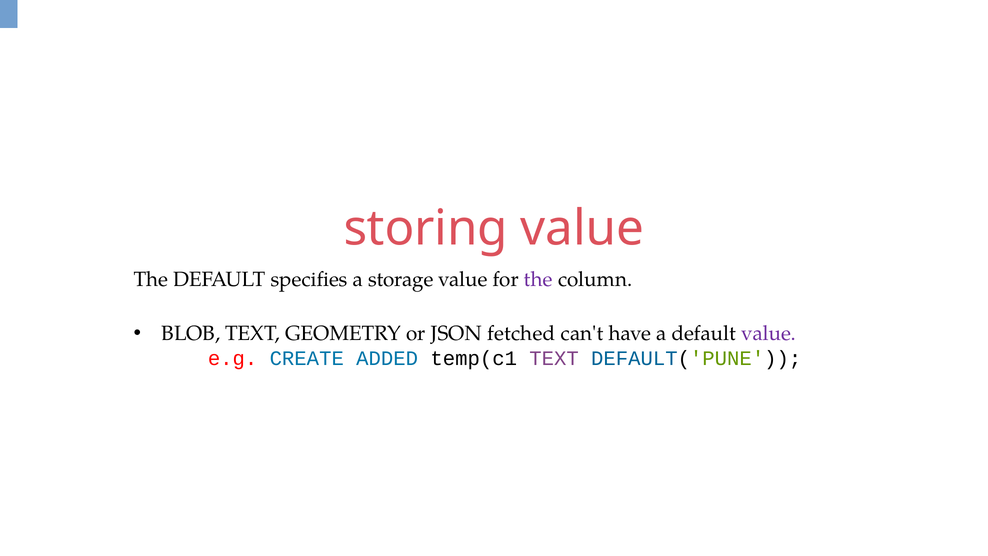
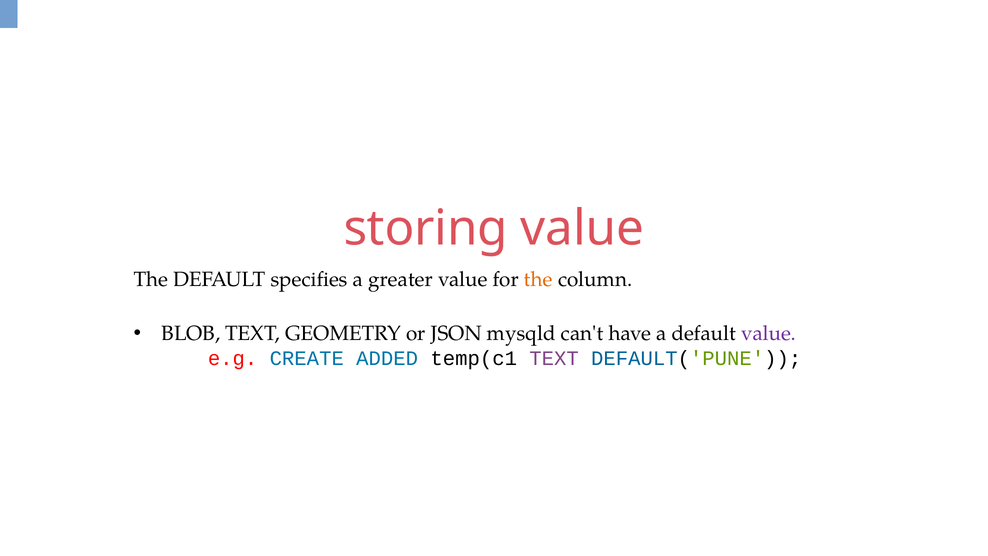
storage: storage -> greater (401, 279)
the colour: purple -> orange (538, 279)
fetched: fetched -> mysqld (521, 333)
